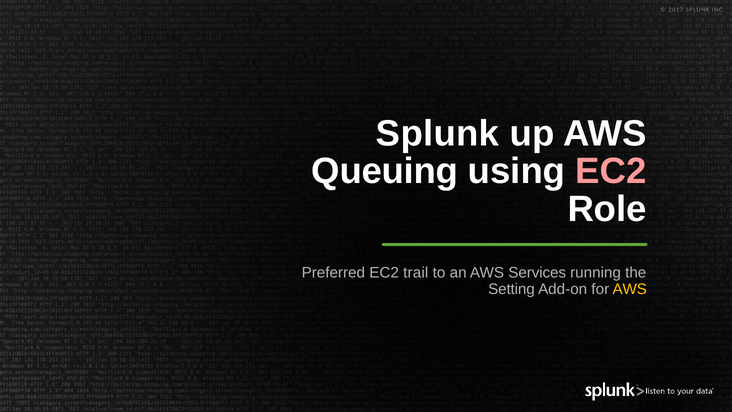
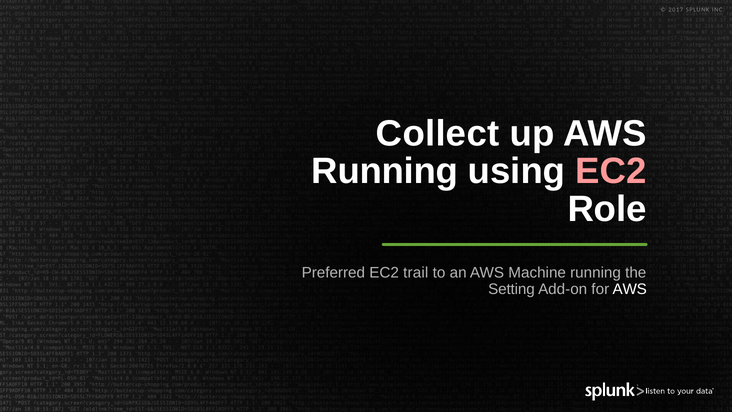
Splunk: Splunk -> Collect (438, 133)
Queuing: Queuing -> Running (385, 171)
Services: Services -> Machine (537, 272)
AWS colour: yellow -> white (630, 289)
